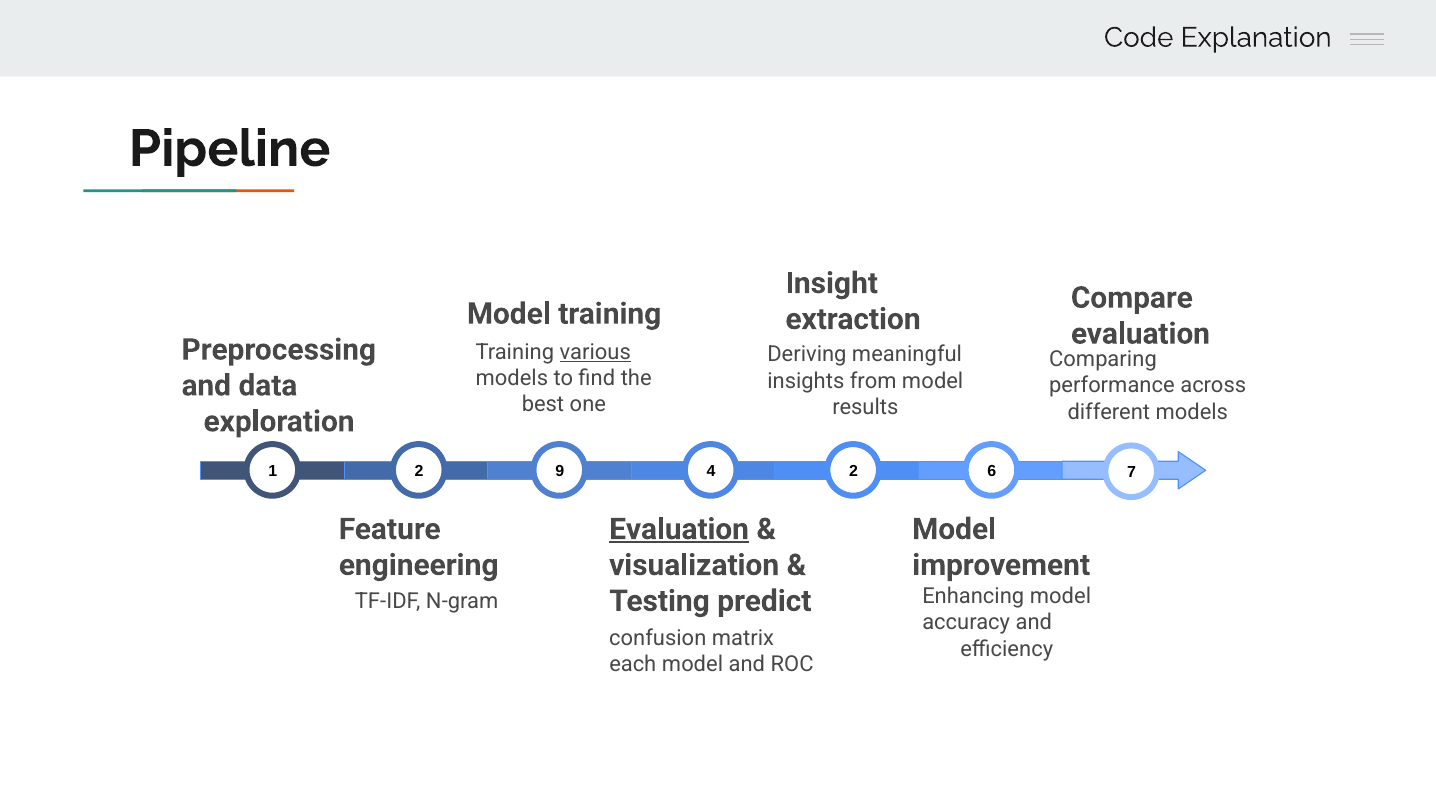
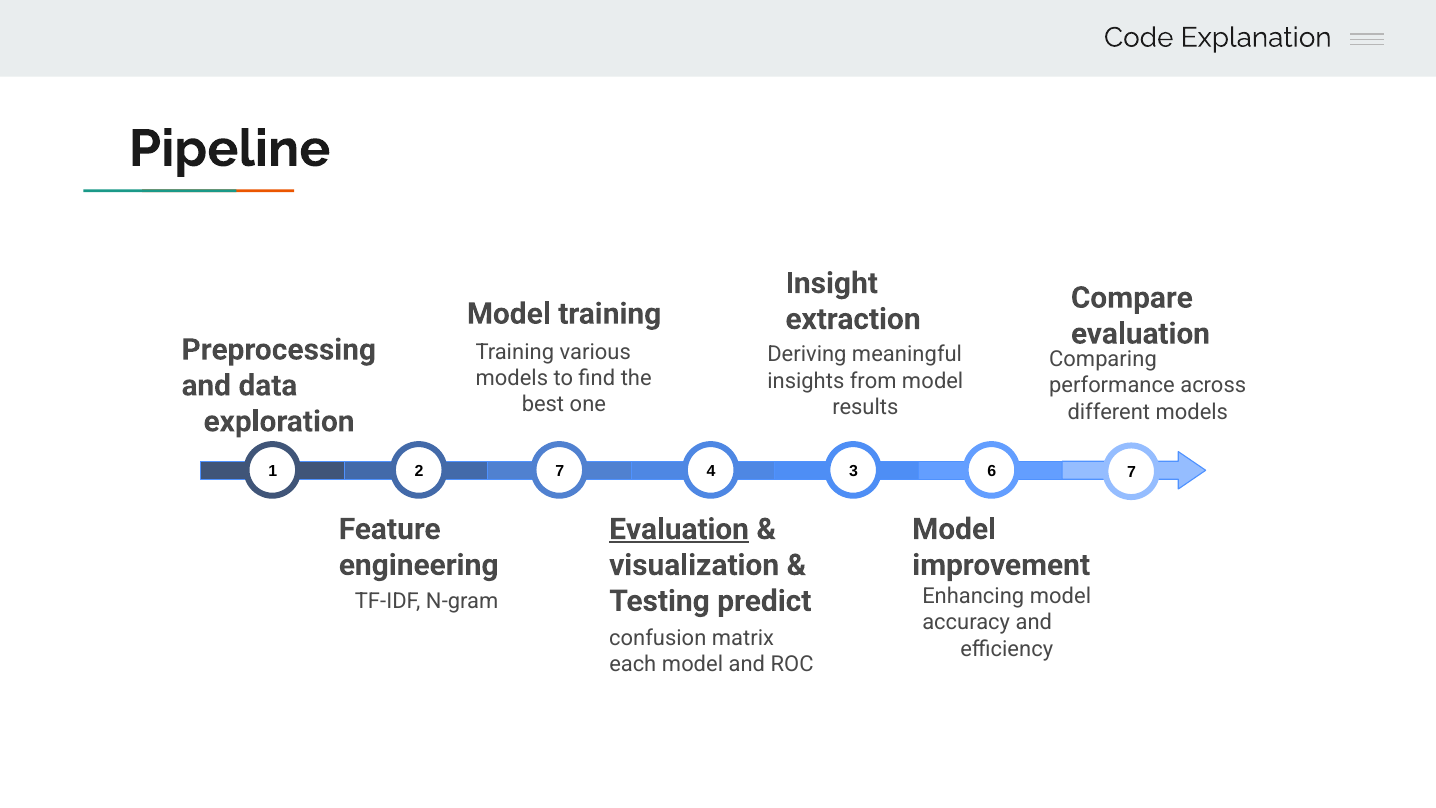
various underline: present -> none (595, 352)
2 9: 9 -> 7 (560, 471)
4 2: 2 -> 3 (854, 471)
